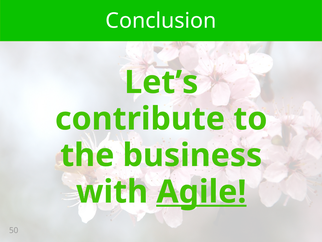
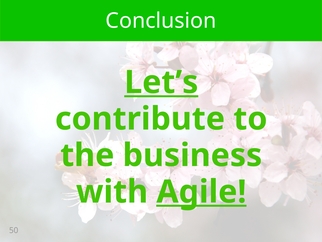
Let’s underline: none -> present (161, 82)
